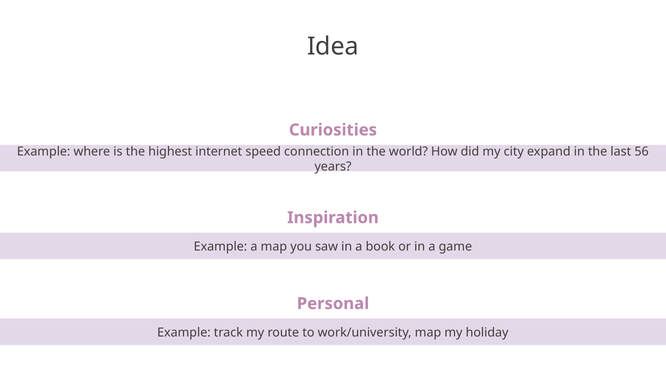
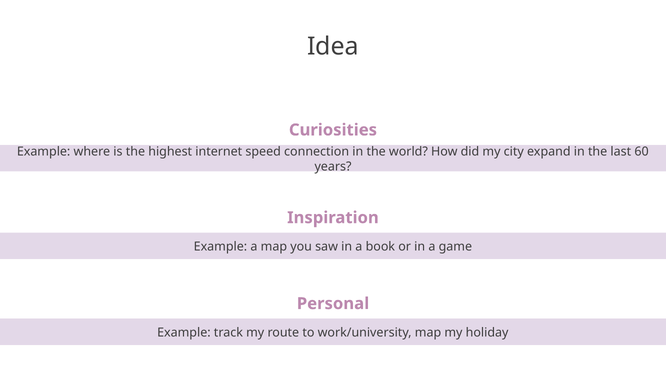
56: 56 -> 60 (642, 151)
